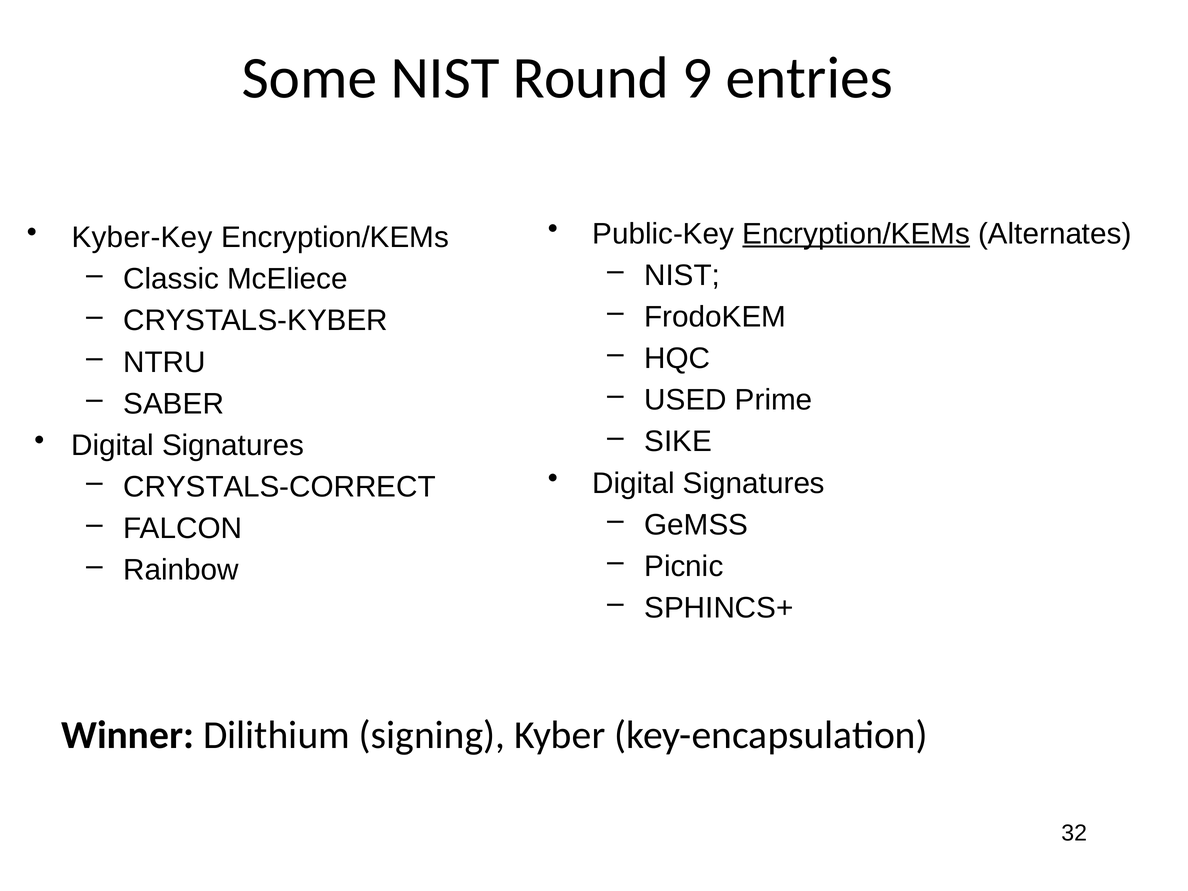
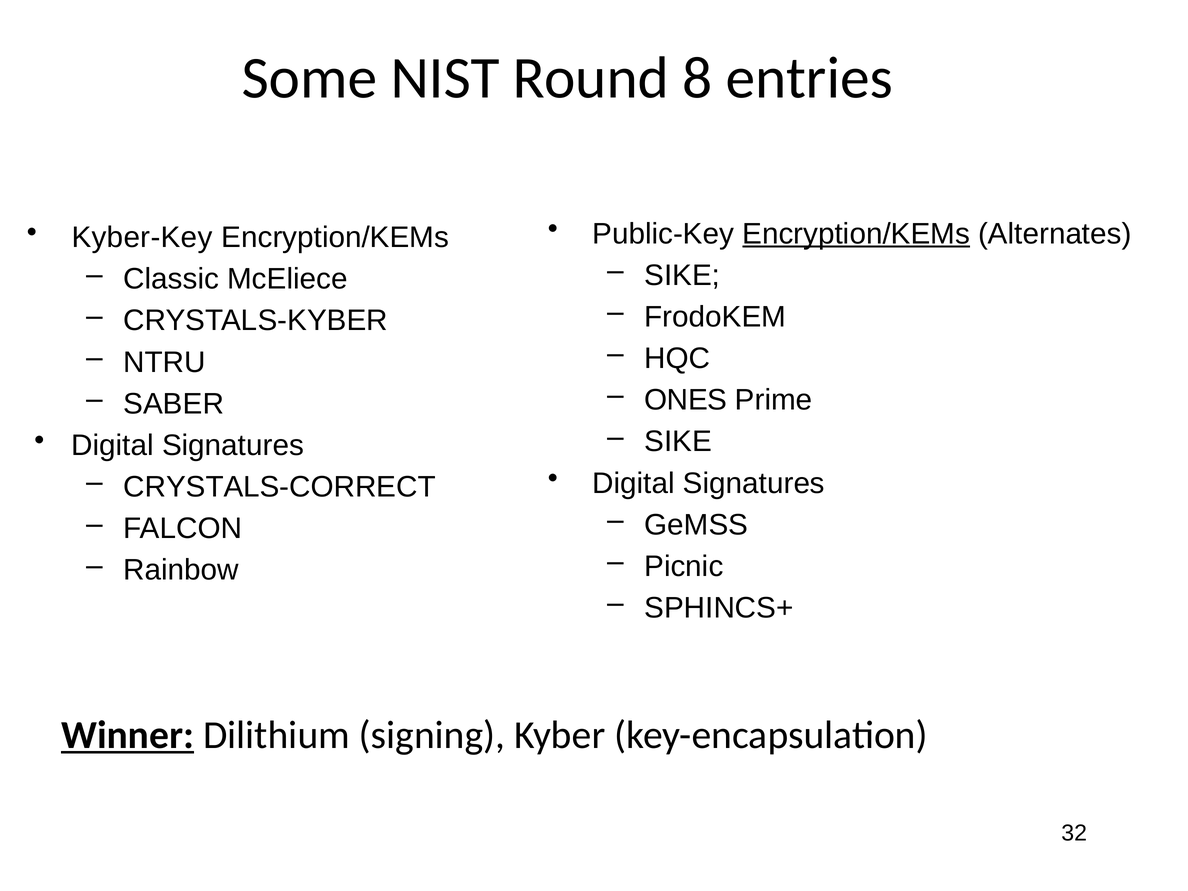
9: 9 -> 8 (697, 78)
NIST: NIST -> SIKE (682, 275)
USED: USED -> ONES (686, 400)
Winner underline: none -> present (128, 735)
